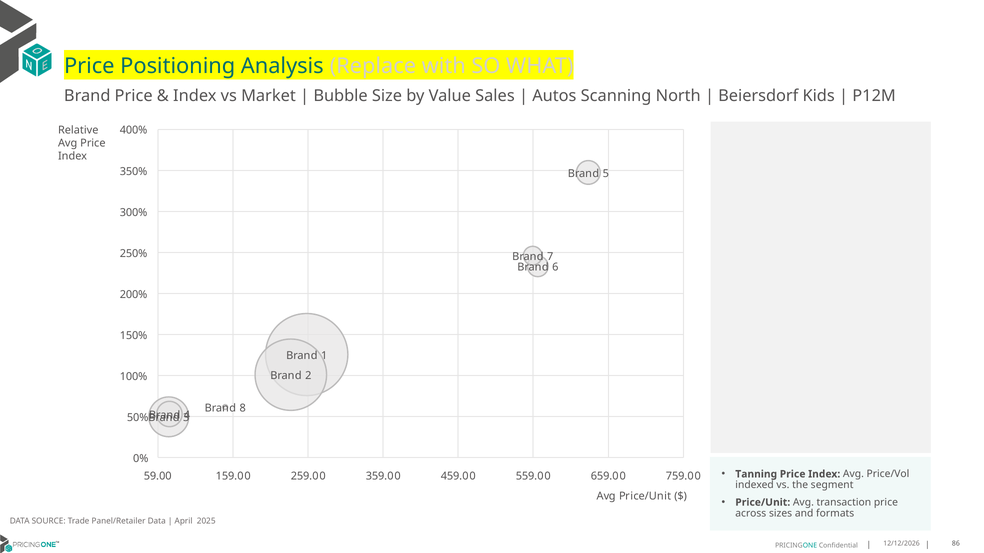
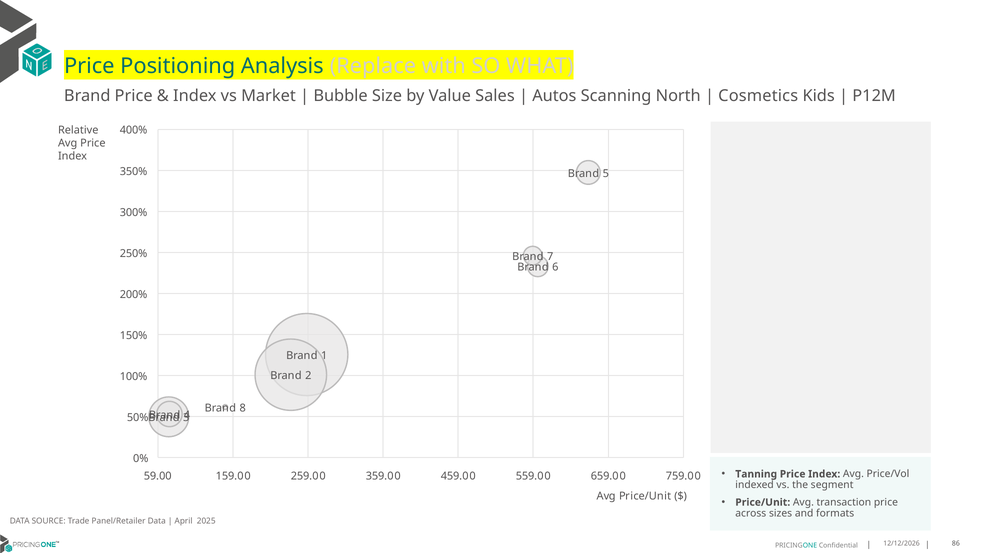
Beiersdorf: Beiersdorf -> Cosmetics (758, 96)
